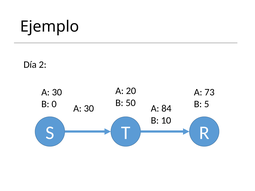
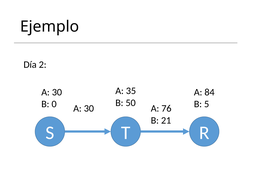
20: 20 -> 35 (131, 91)
73: 73 -> 84 (210, 92)
84: 84 -> 76 (166, 109)
10: 10 -> 21 (166, 121)
